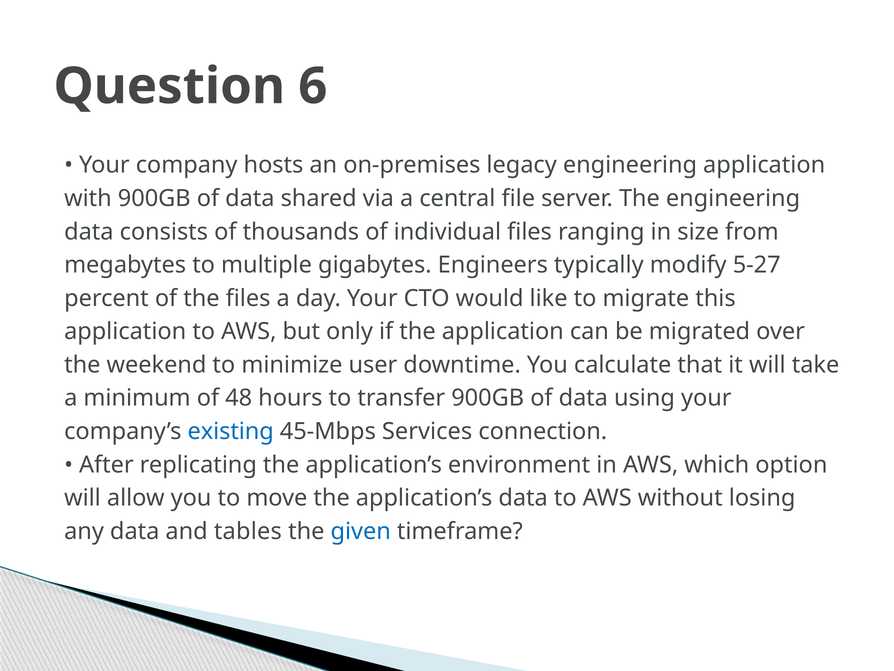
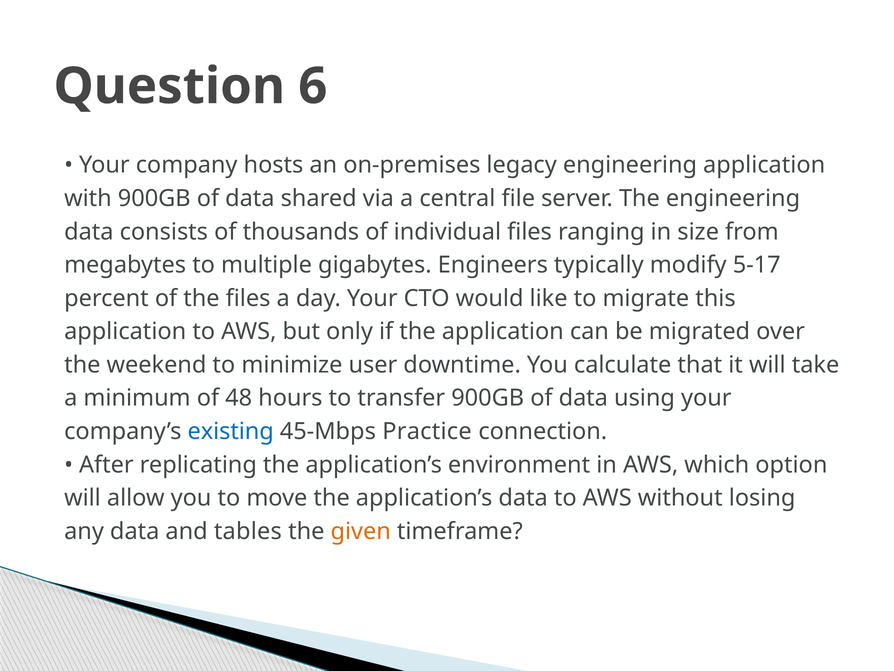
5-27: 5-27 -> 5-17 (757, 265)
Services: Services -> Practice (427, 431)
given colour: blue -> orange (361, 531)
